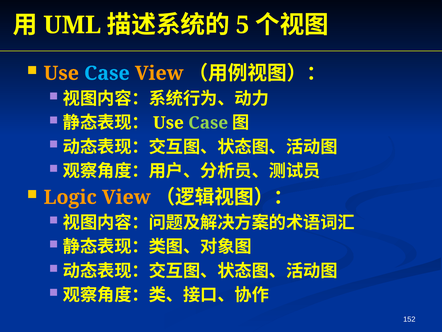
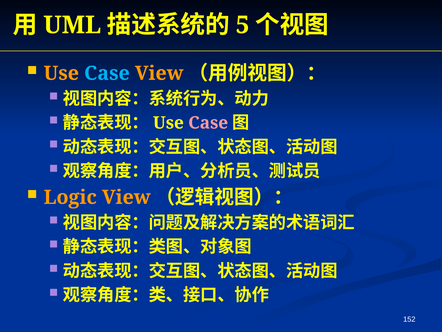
Case colour: light green -> pink (208, 123)
